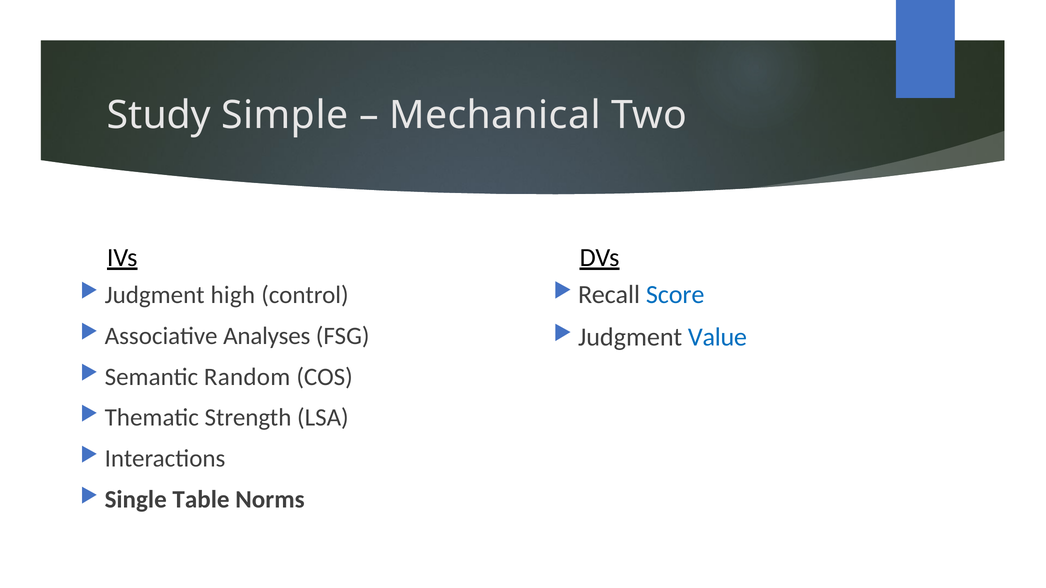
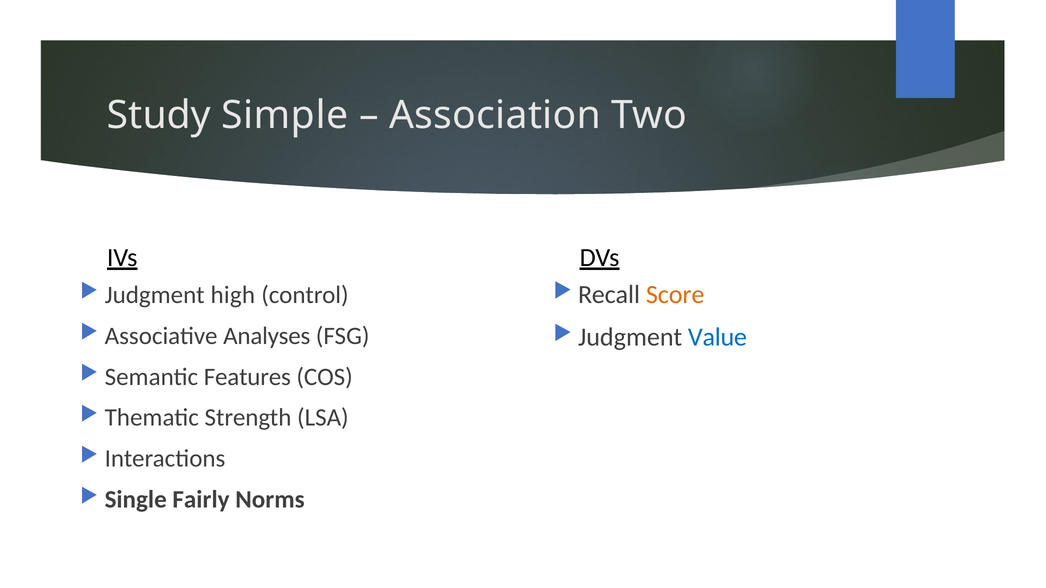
Mechanical: Mechanical -> Association (495, 115)
Score colour: blue -> orange (675, 295)
Random: Random -> Features (247, 377)
Table: Table -> Fairly (201, 500)
